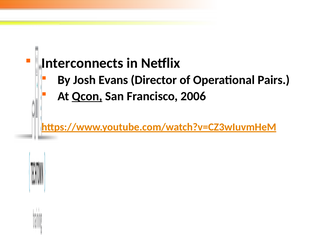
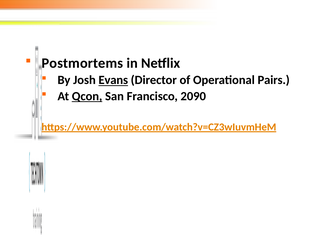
Interconnects: Interconnects -> Postmortems (82, 63)
Evans underline: none -> present (113, 80)
2006: 2006 -> 2090 (193, 96)
